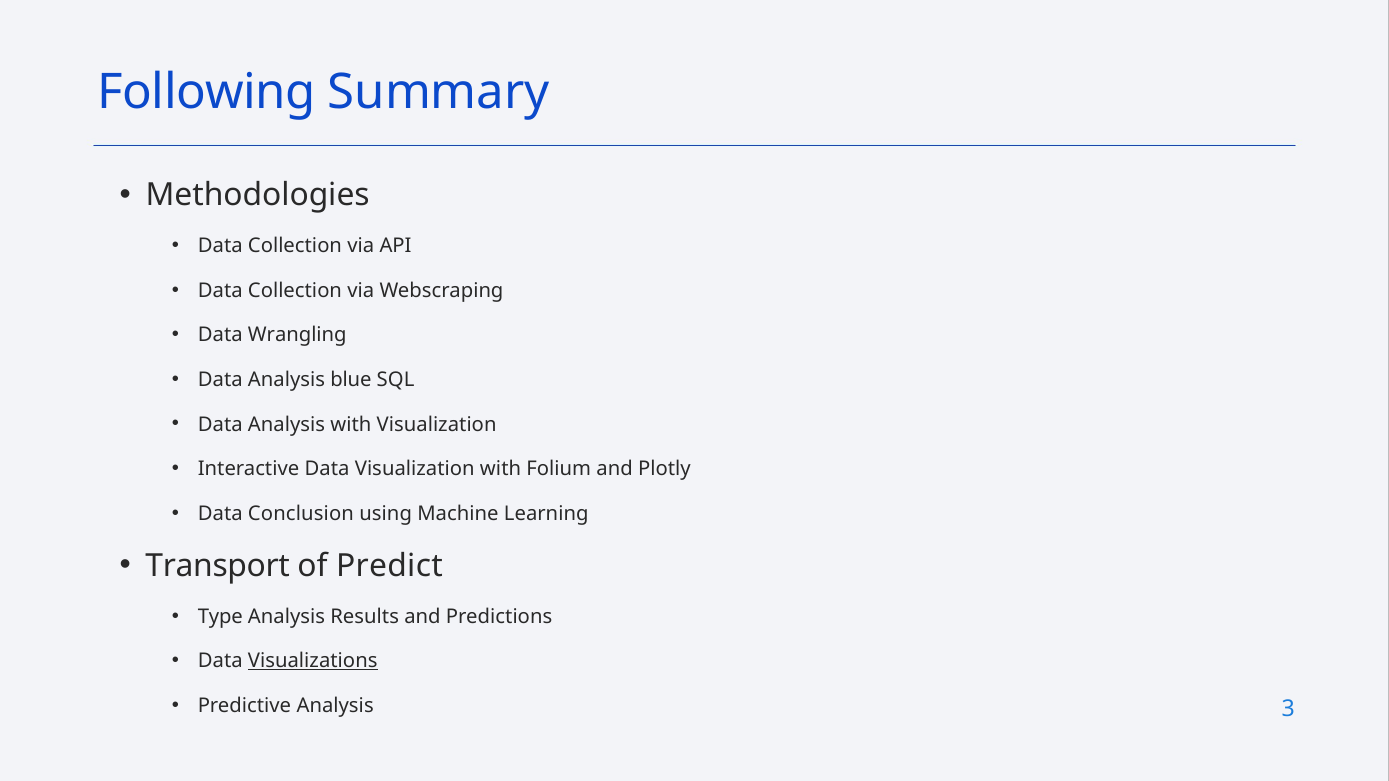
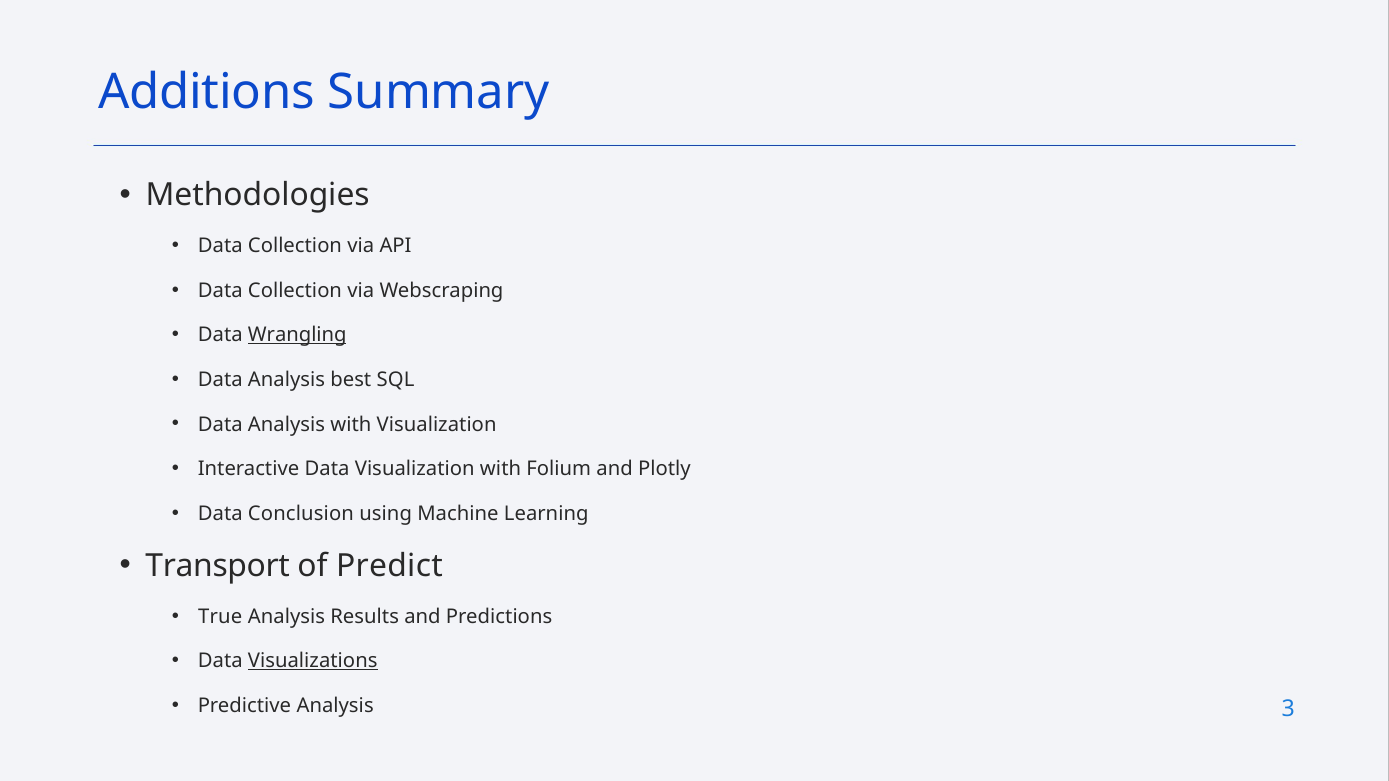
Following: Following -> Additions (207, 93)
Wrangling underline: none -> present (297, 335)
blue: blue -> best (351, 380)
Type: Type -> True (220, 617)
